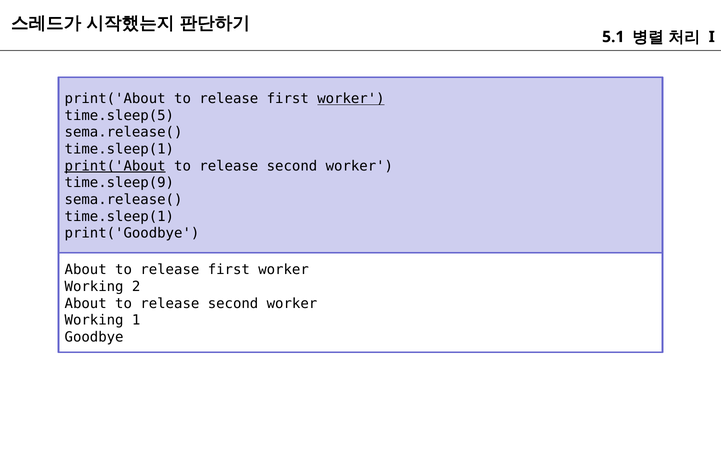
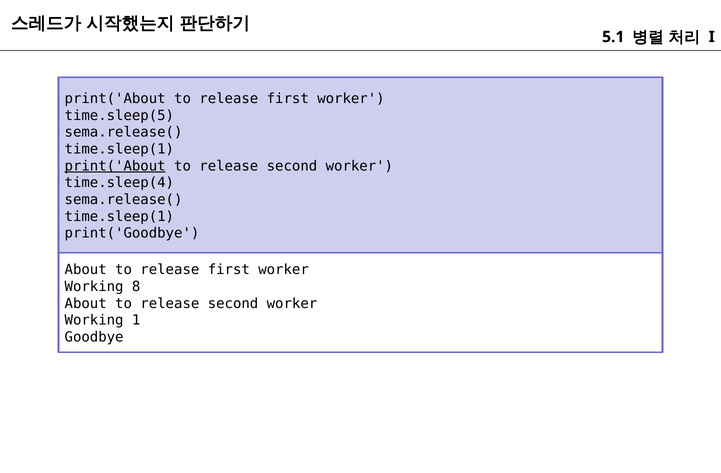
worker underline: present -> none (351, 99)
time.sleep(9: time.sleep(9 -> time.sleep(4 (119, 183)
2: 2 -> 8 (136, 287)
